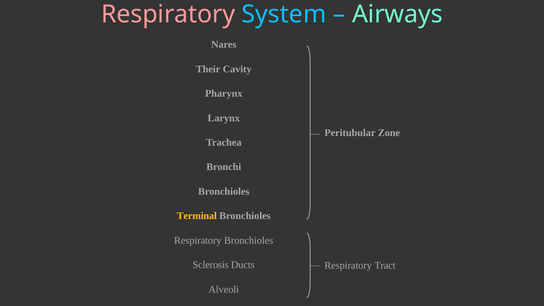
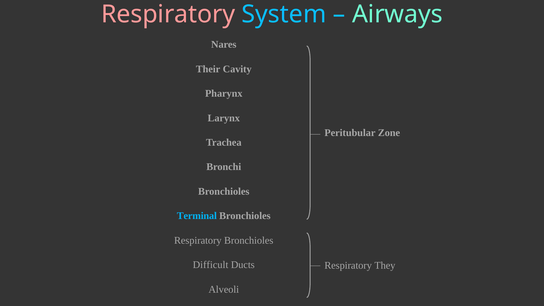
Terminal colour: yellow -> light blue (197, 216)
Sclerosis: Sclerosis -> Difficult (211, 265)
Tract: Tract -> They (385, 266)
